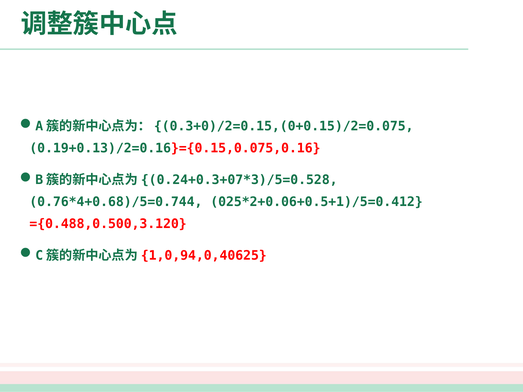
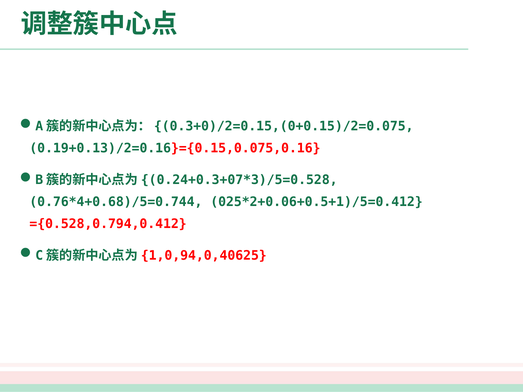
={0.488,0.500,3.120: ={0.488,0.500,3.120 -> ={0.528,0.794,0.412 (108, 224)
